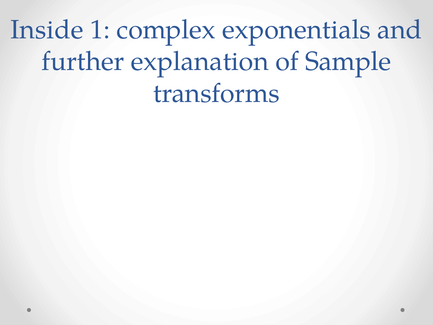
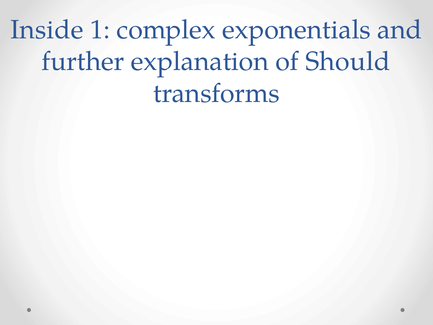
Sample: Sample -> Should (348, 62)
